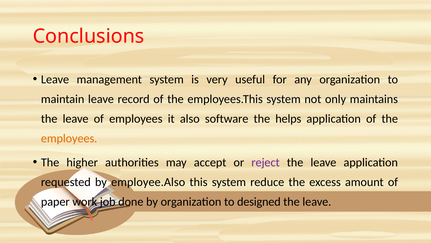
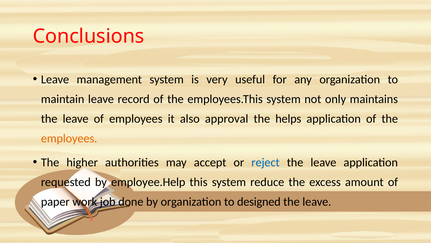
software: software -> approval (227, 119)
reject colour: purple -> blue (266, 162)
employee.Also: employee.Also -> employee.Help (148, 182)
